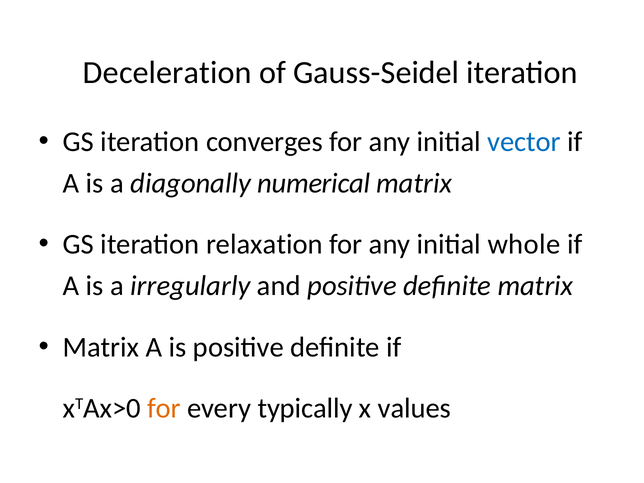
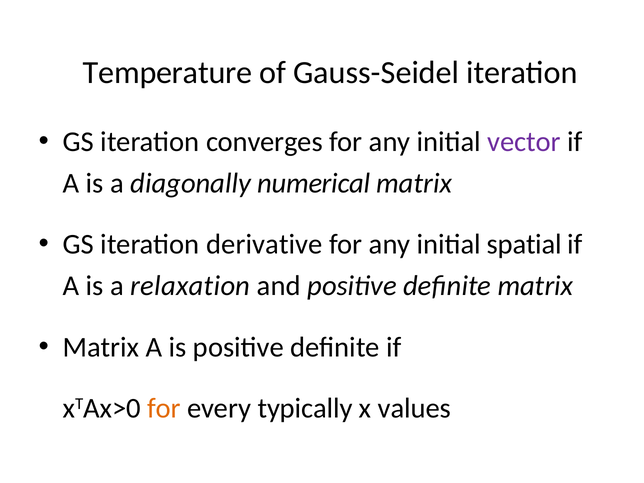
Deceleration: Deceleration -> Temperature (168, 73)
vector colour: blue -> purple (524, 142)
relaxation: relaxation -> derivative (264, 245)
whole: whole -> spatial (524, 245)
irregularly: irregularly -> relaxation (190, 286)
